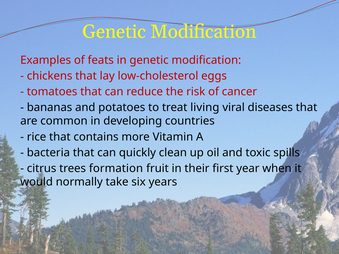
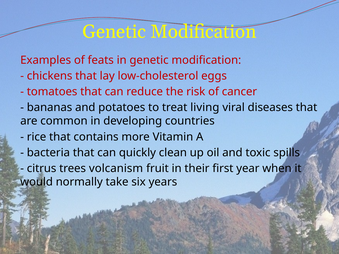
formation: formation -> volcanism (116, 169)
